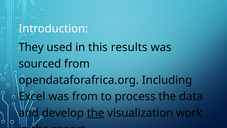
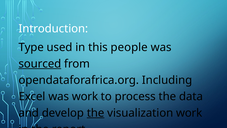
They: They -> Type (31, 47)
results: results -> people (129, 47)
sourced underline: none -> present (40, 64)
was from: from -> work (85, 96)
